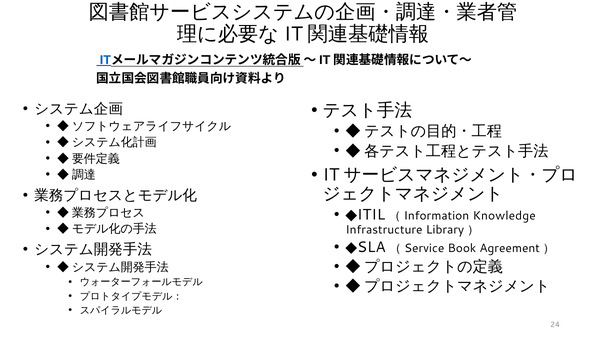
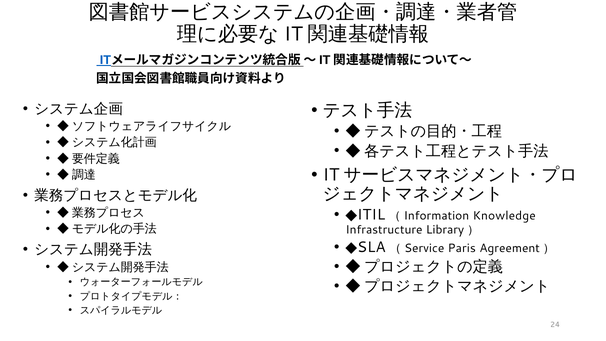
Book: Book -> Paris (462, 248)
